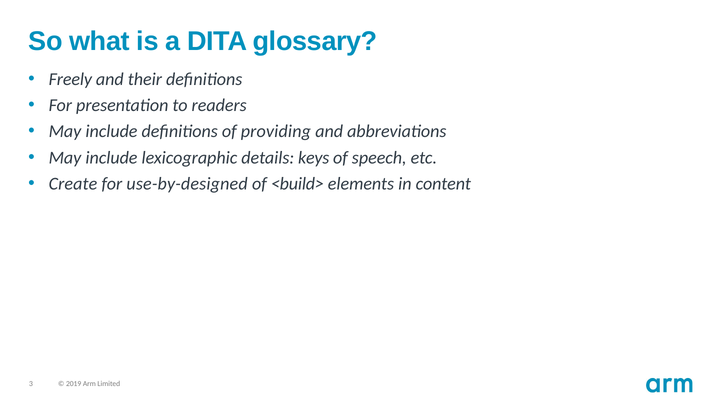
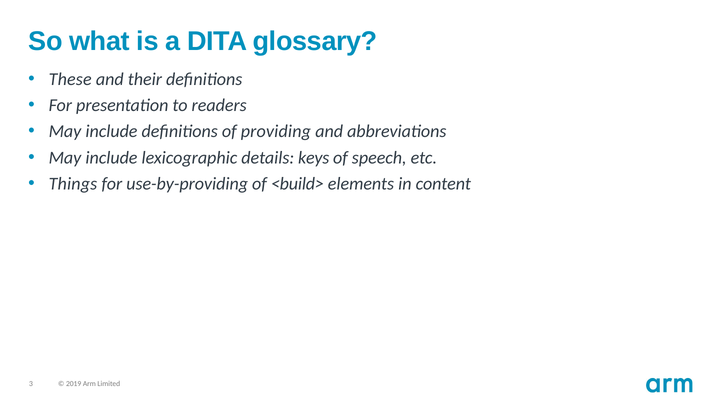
Freely: Freely -> These (70, 79)
Create: Create -> Things (73, 184)
use-by-designed: use-by-designed -> use-by-providing (187, 184)
